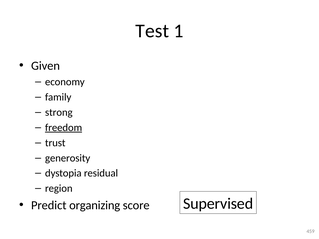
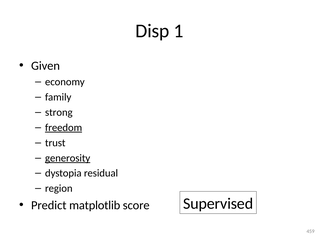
Test: Test -> Disp (152, 31)
generosity underline: none -> present (68, 158)
organizing: organizing -> matplotlib (95, 205)
